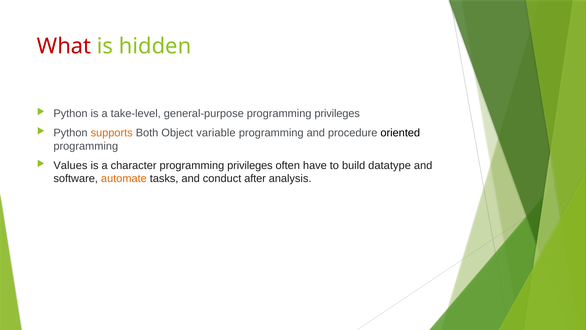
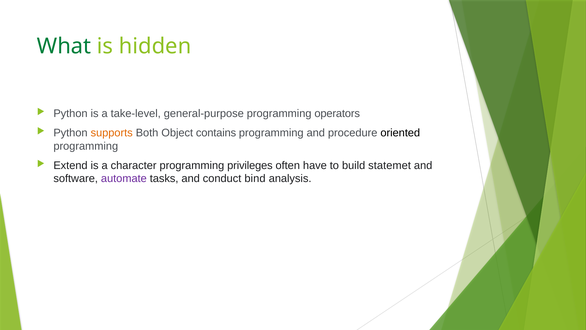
What colour: red -> green (64, 46)
general-purpose programming privileges: privileges -> operators (337, 113)
variable: variable -> contains (216, 133)
Values: Values -> Extend (71, 165)
datatype: datatype -> statemet (390, 165)
automate colour: orange -> purple (124, 178)
after: after -> bind (255, 178)
